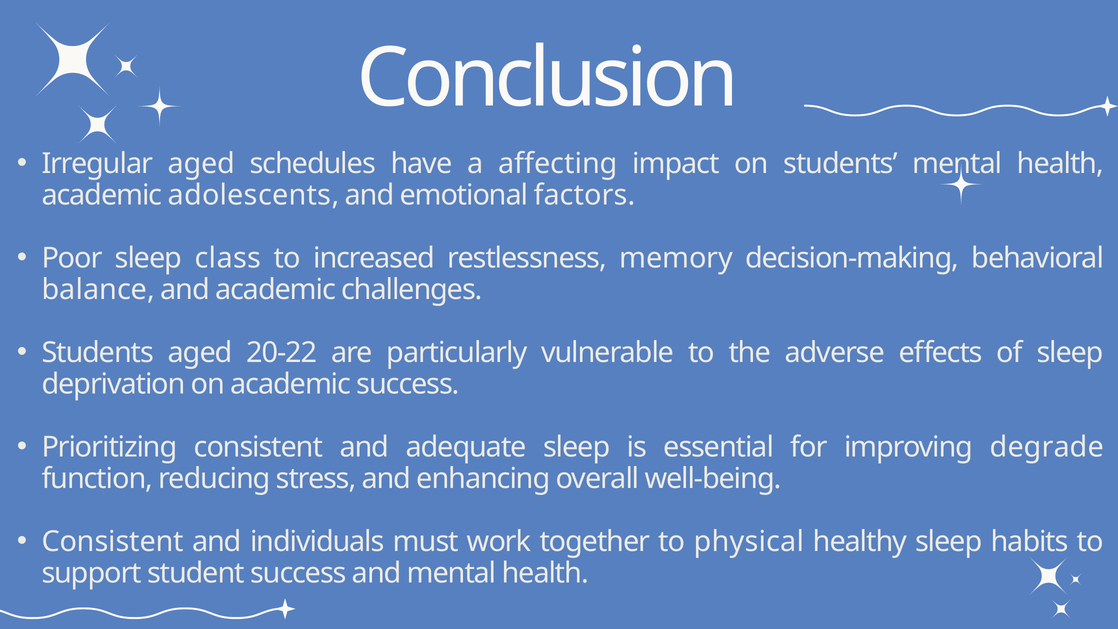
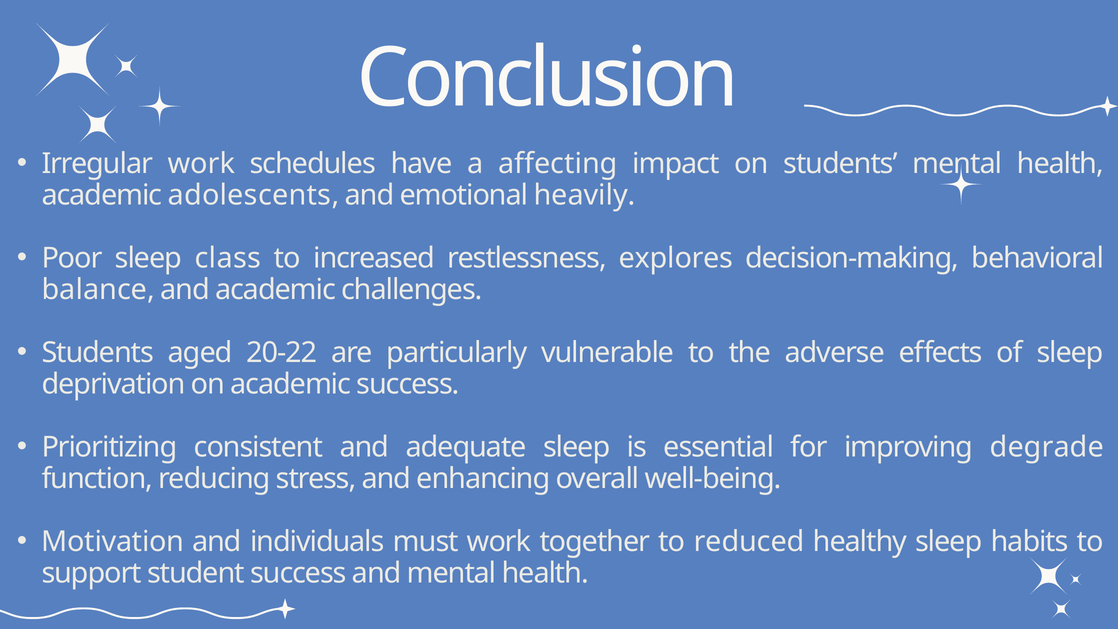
Irregular aged: aged -> work (201, 164)
factors: factors -> heavily (585, 195)
memory: memory -> explores (676, 258)
Consistent: Consistent -> Motivation (113, 542)
physical: physical -> reduced (749, 542)
